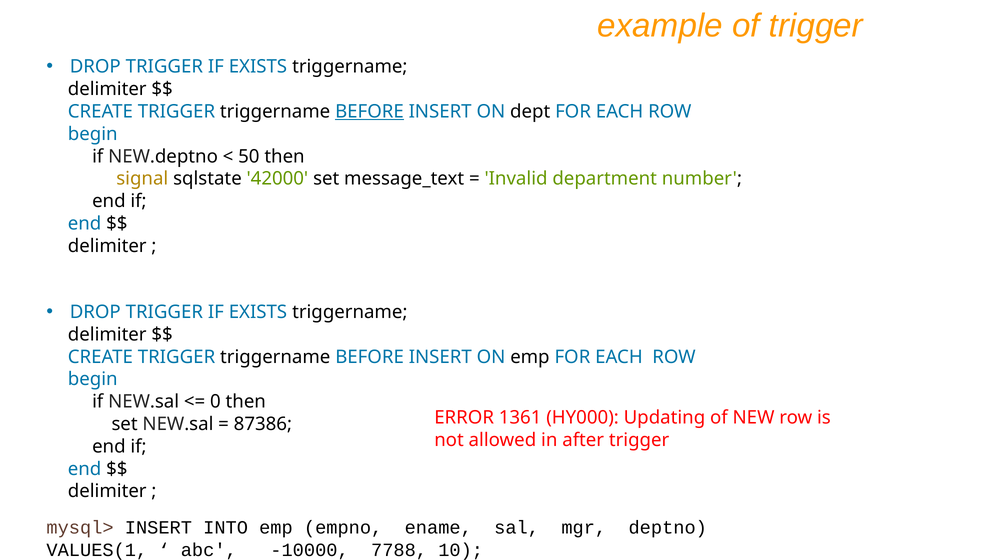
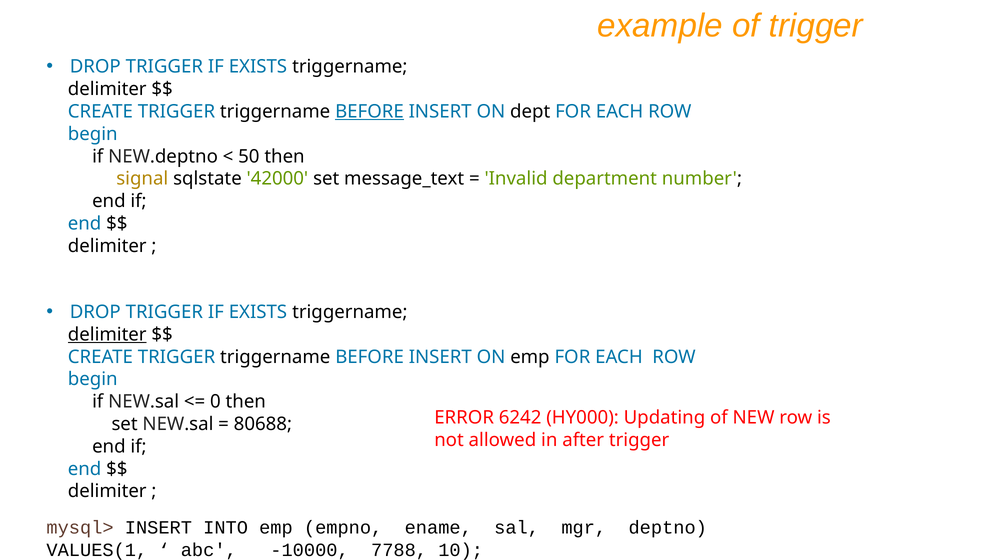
delimiter underline: none -> present (107, 334)
1361: 1361 -> 6242 (520, 417)
87386: 87386 -> 80688 (263, 424)
